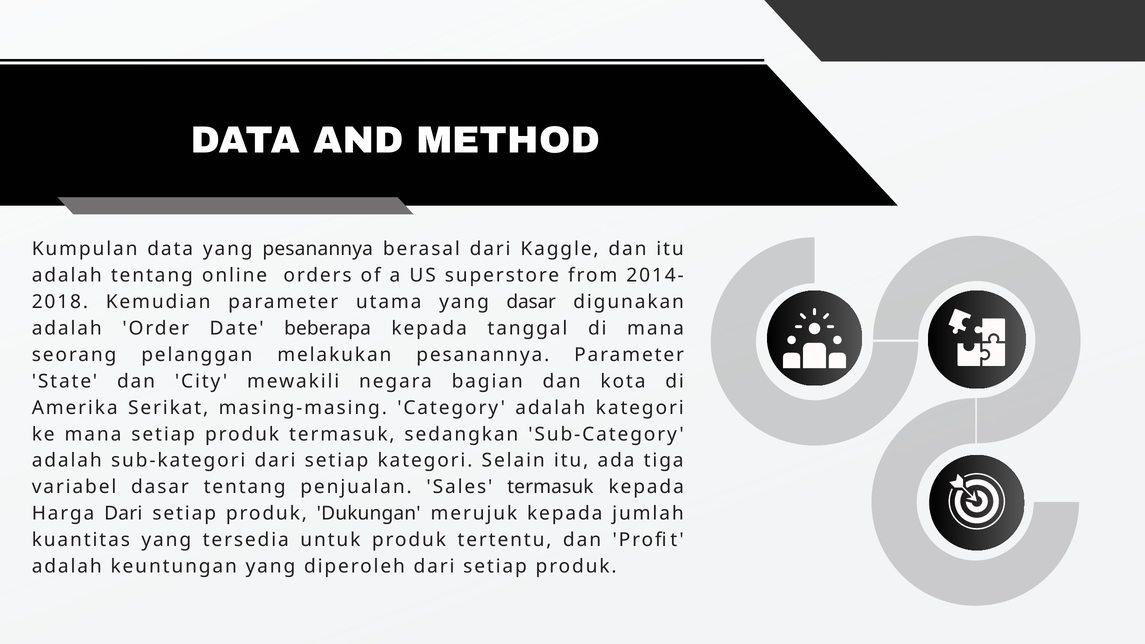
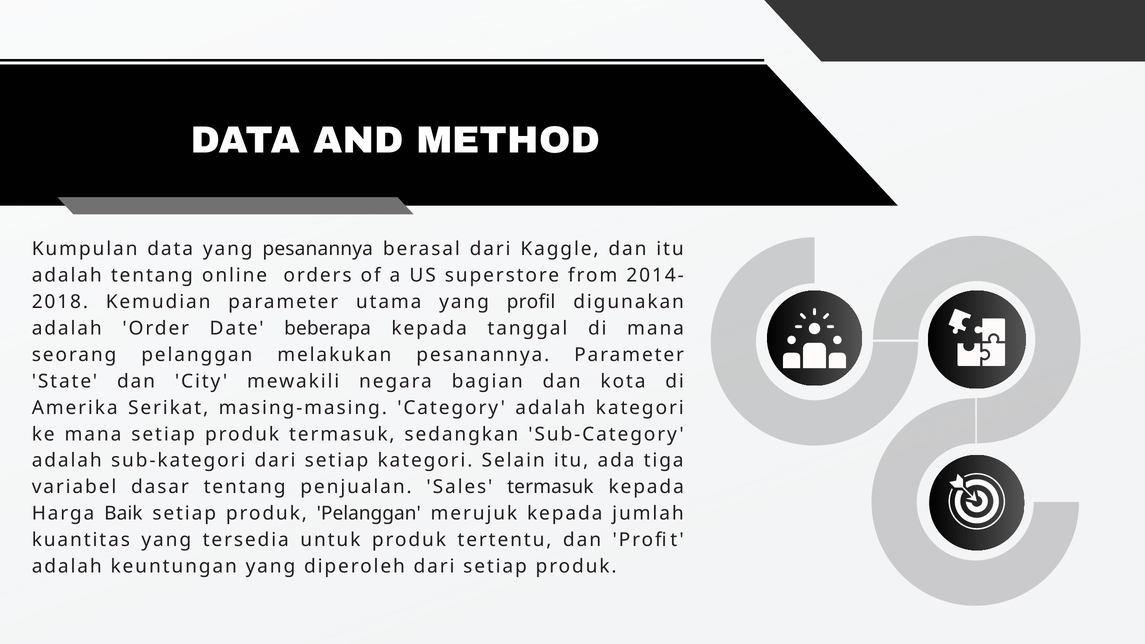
yang dasar: dasar -> profil (531, 302)
Harga Dari: Dari -> Baik (123, 514)
produk Dukungan: Dukungan -> Pelanggan (369, 514)
